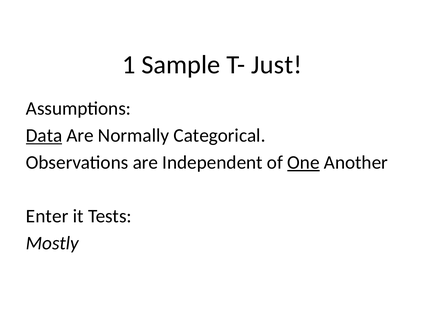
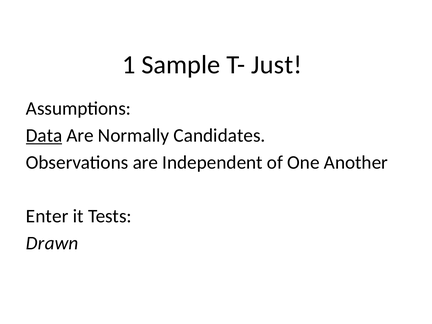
Categorical: Categorical -> Candidates (220, 136)
One underline: present -> none (303, 162)
Mostly: Mostly -> Drawn (52, 243)
